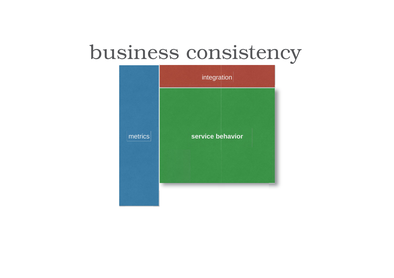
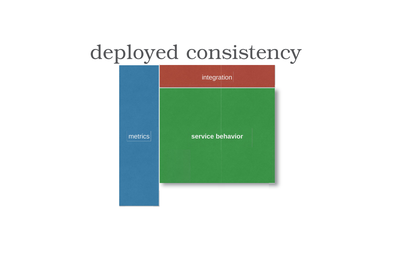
business: business -> deployed (135, 53)
